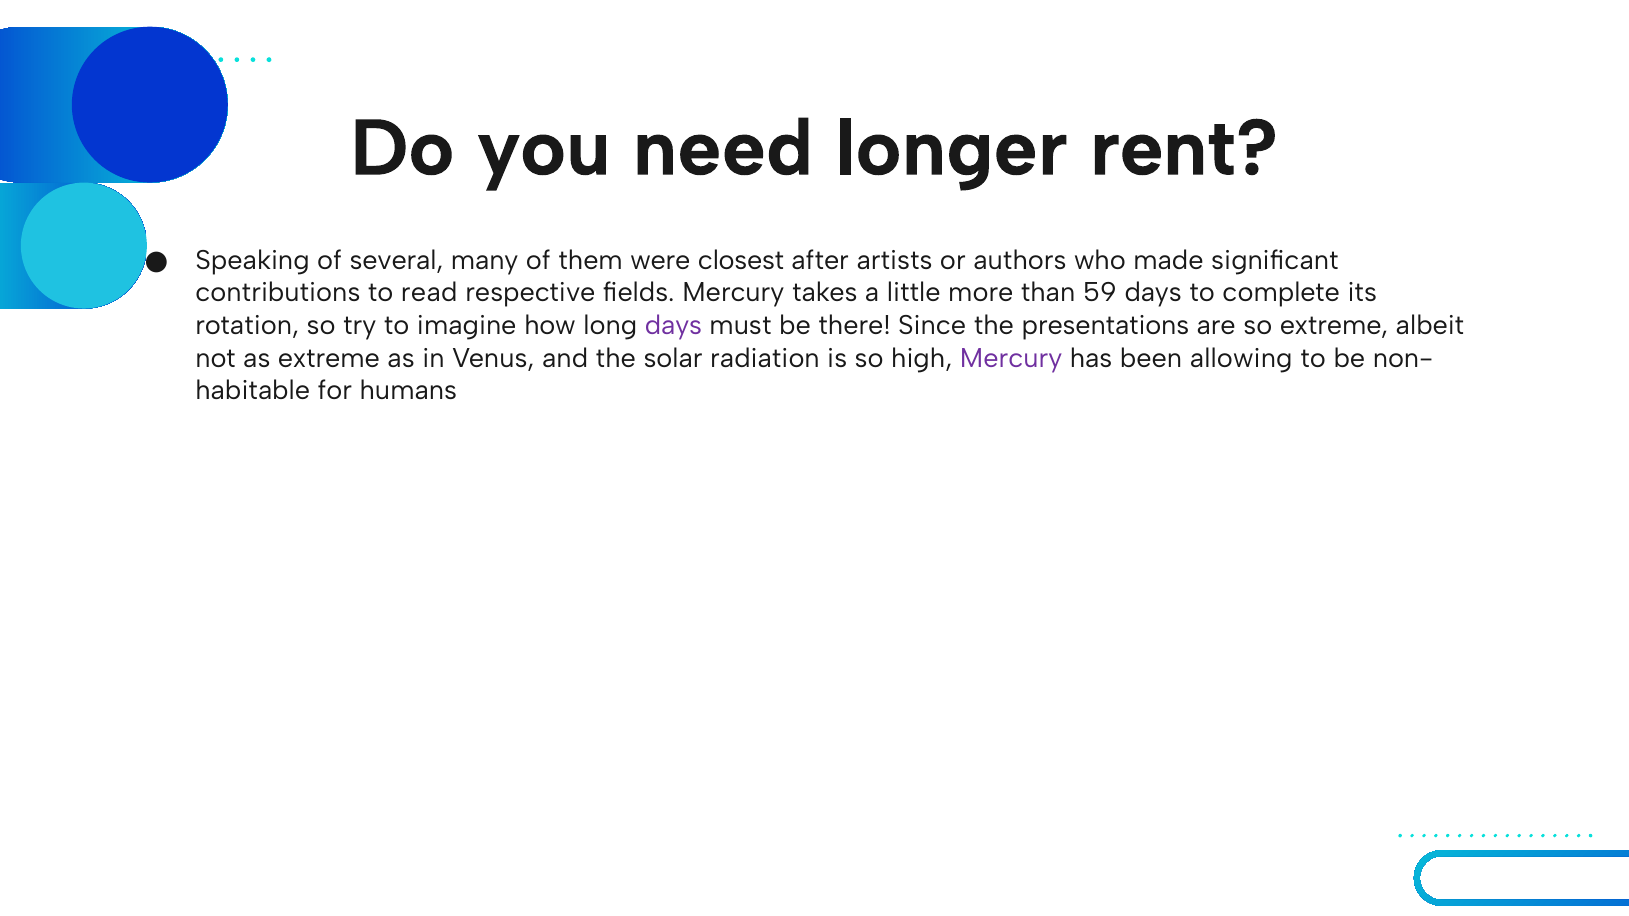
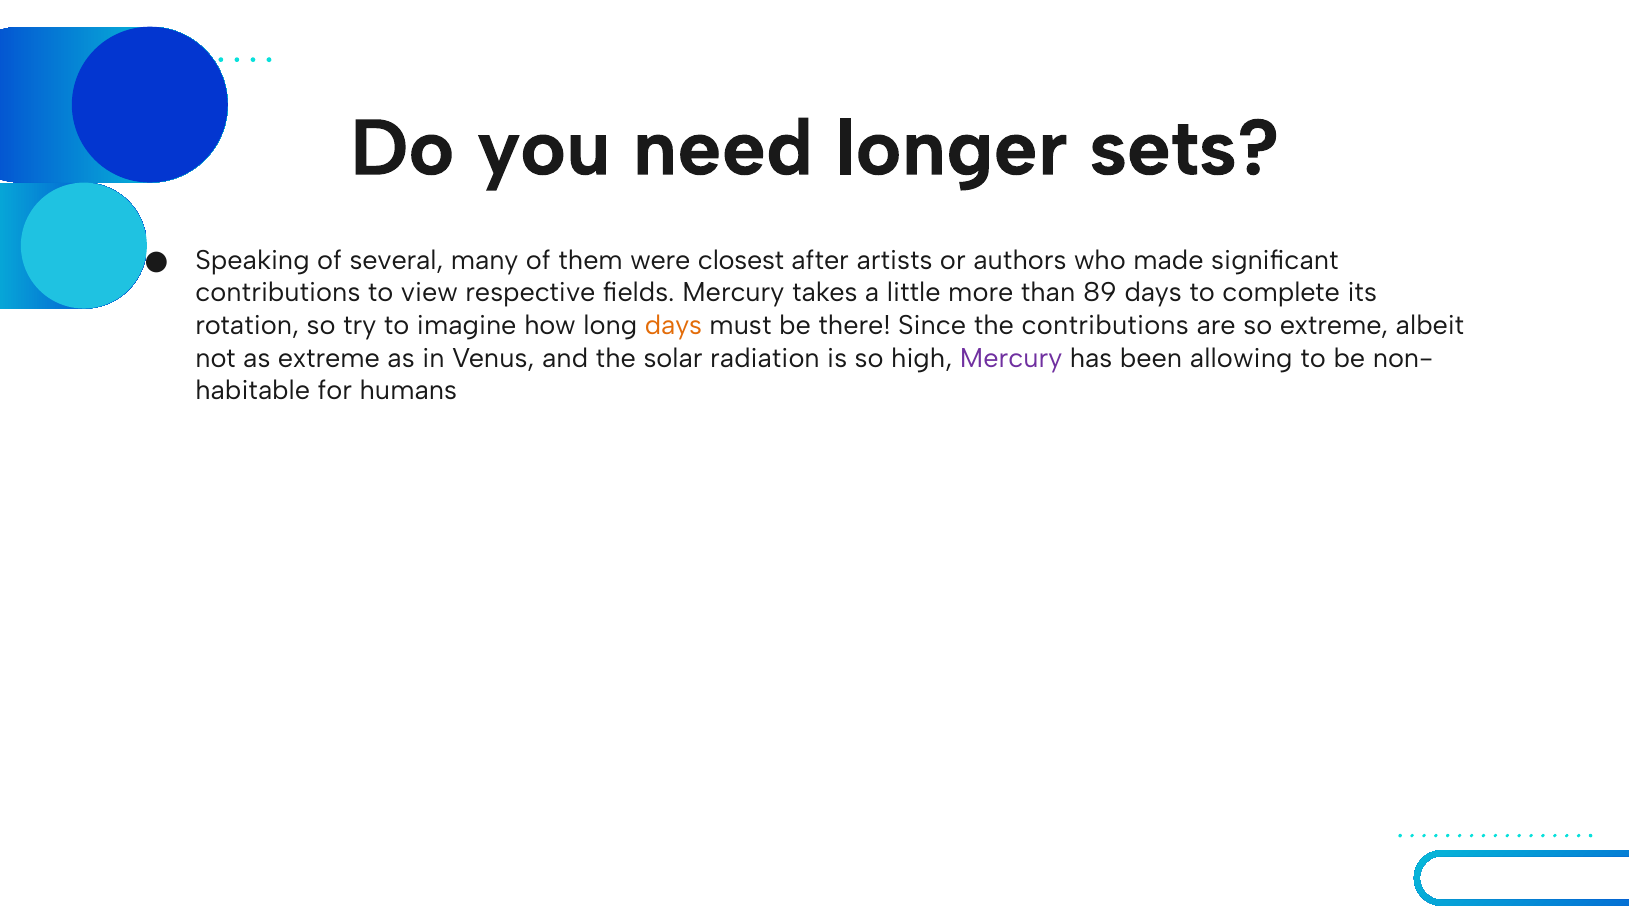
rent: rent -> sets (1184, 149)
read: read -> view (429, 293)
59: 59 -> 89 (1100, 293)
days colour: purple -> orange (673, 326)
the presentations: presentations -> contributions (1105, 326)
